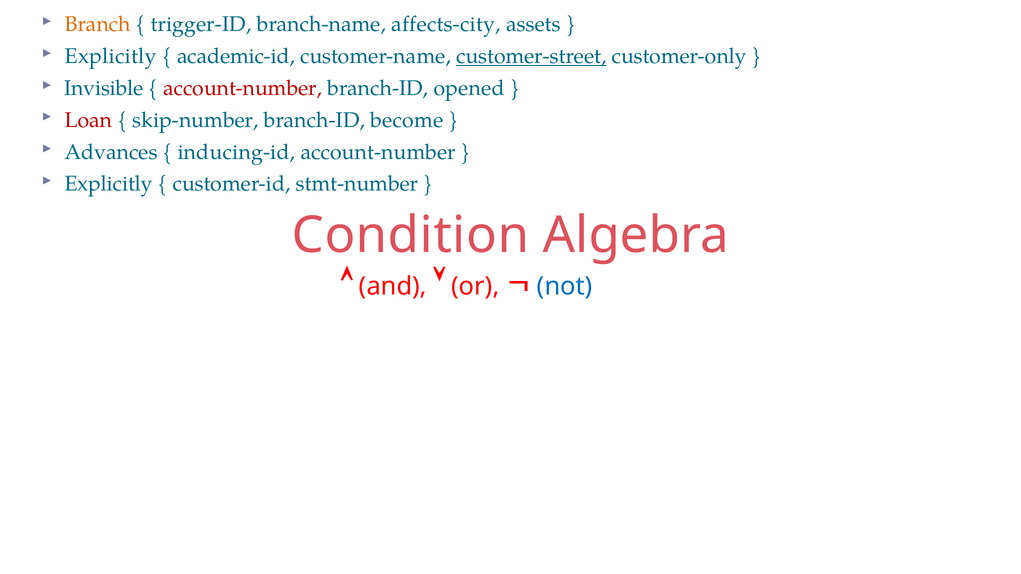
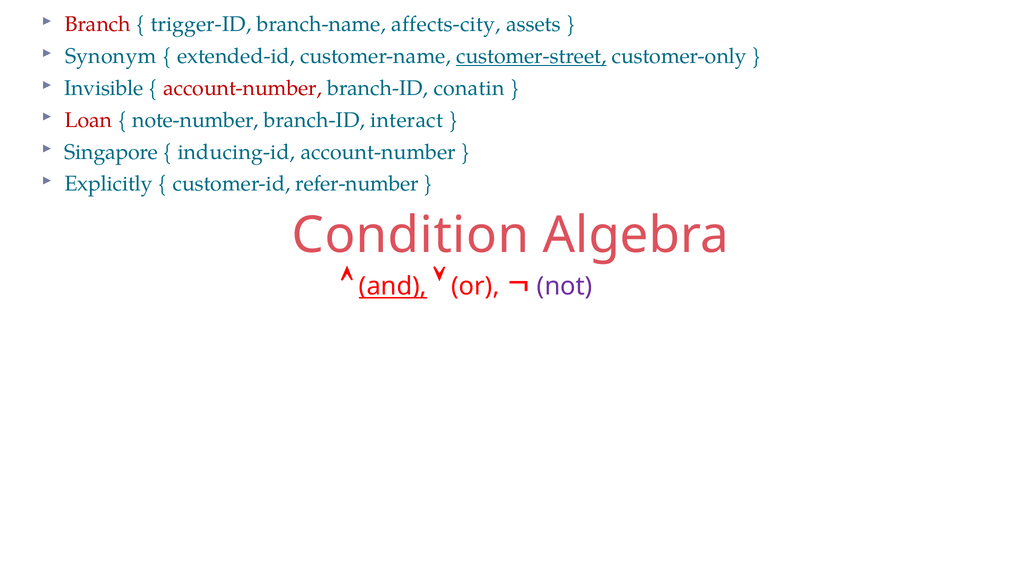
Branch colour: orange -> red (98, 24)
Explicitly: Explicitly -> Synonym (111, 56)
academic-id: academic-id -> extended-id (236, 56)
opened: opened -> conatin (469, 88)
skip-number: skip-number -> note-number (196, 120)
become: become -> interact (407, 120)
Advances: Advances -> Singapore (111, 152)
stmt-number: stmt-number -> refer-number (357, 184)
and underline: none -> present (393, 287)
not colour: blue -> purple (565, 287)
